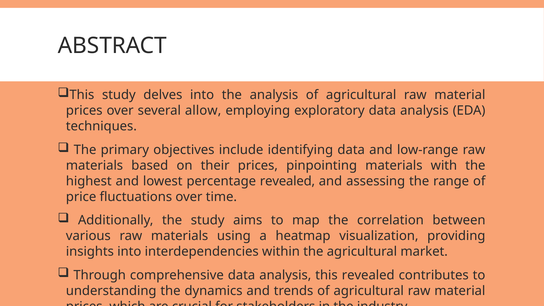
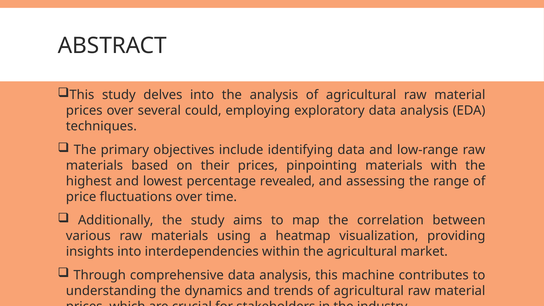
allow: allow -> could (203, 111)
this revealed: revealed -> machine (368, 275)
